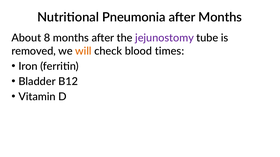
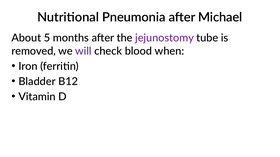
after Months: Months -> Michael (220, 17)
8: 8 -> 5 (47, 38)
will colour: orange -> purple (83, 51)
times: times -> when (170, 51)
